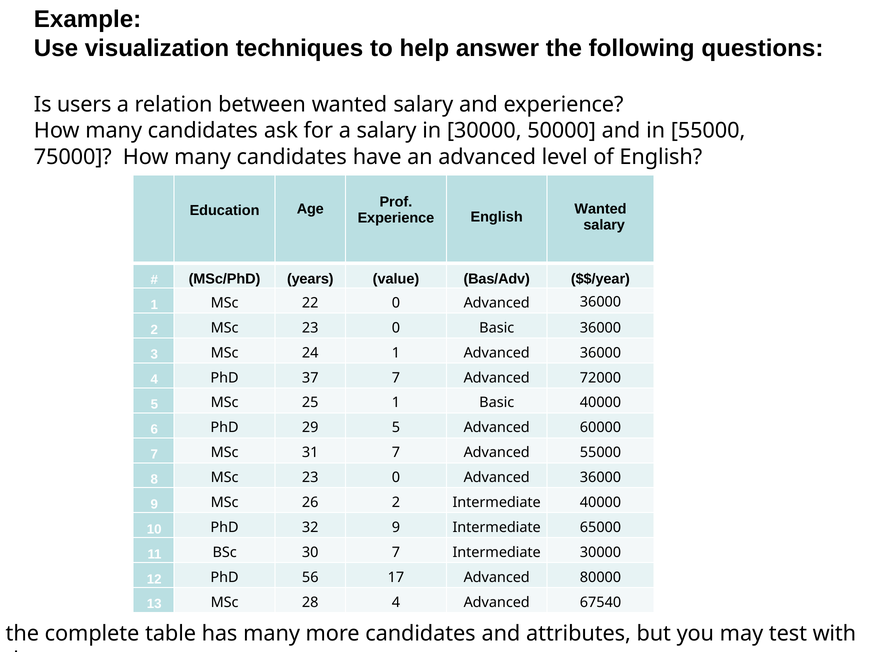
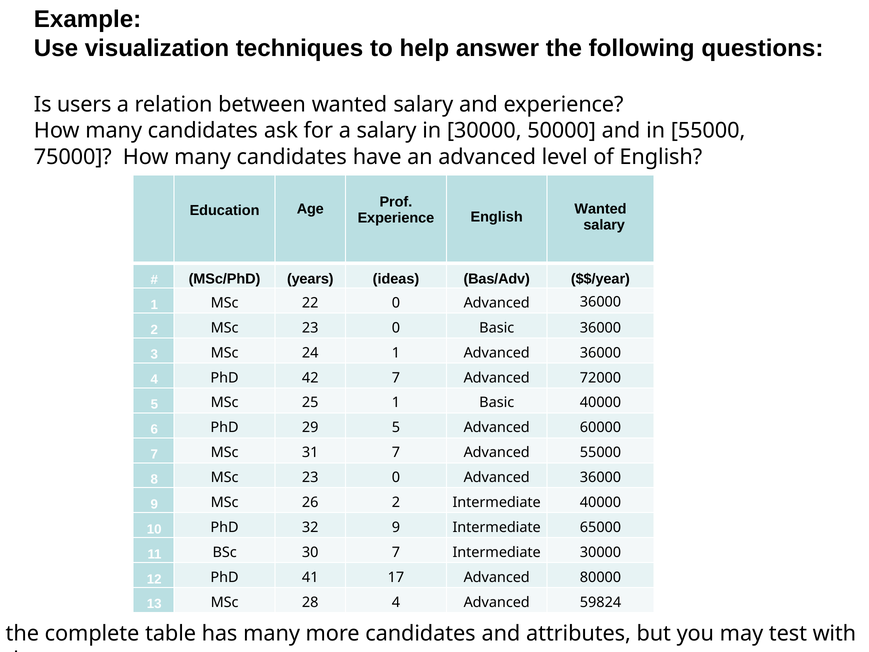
value: value -> ideas (396, 279)
37: 37 -> 42 (310, 378)
56: 56 -> 41 (310, 577)
67540: 67540 -> 59824 (601, 602)
